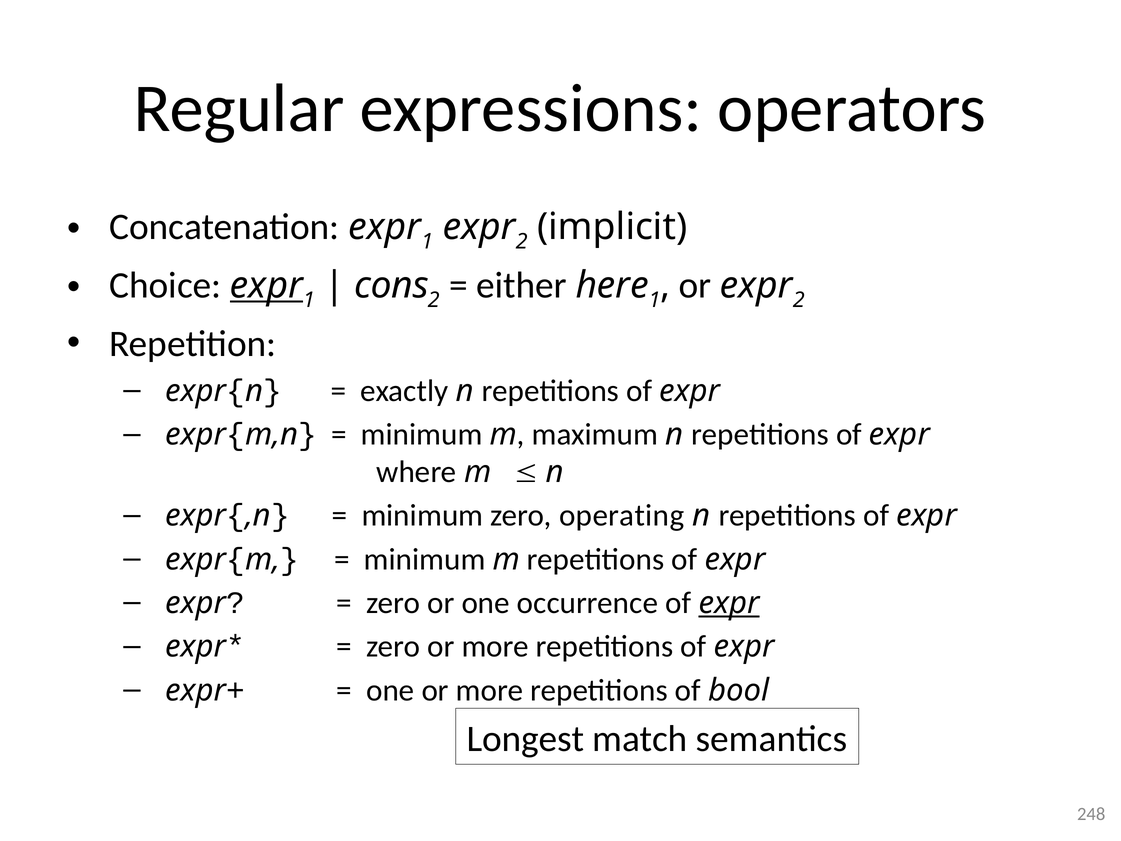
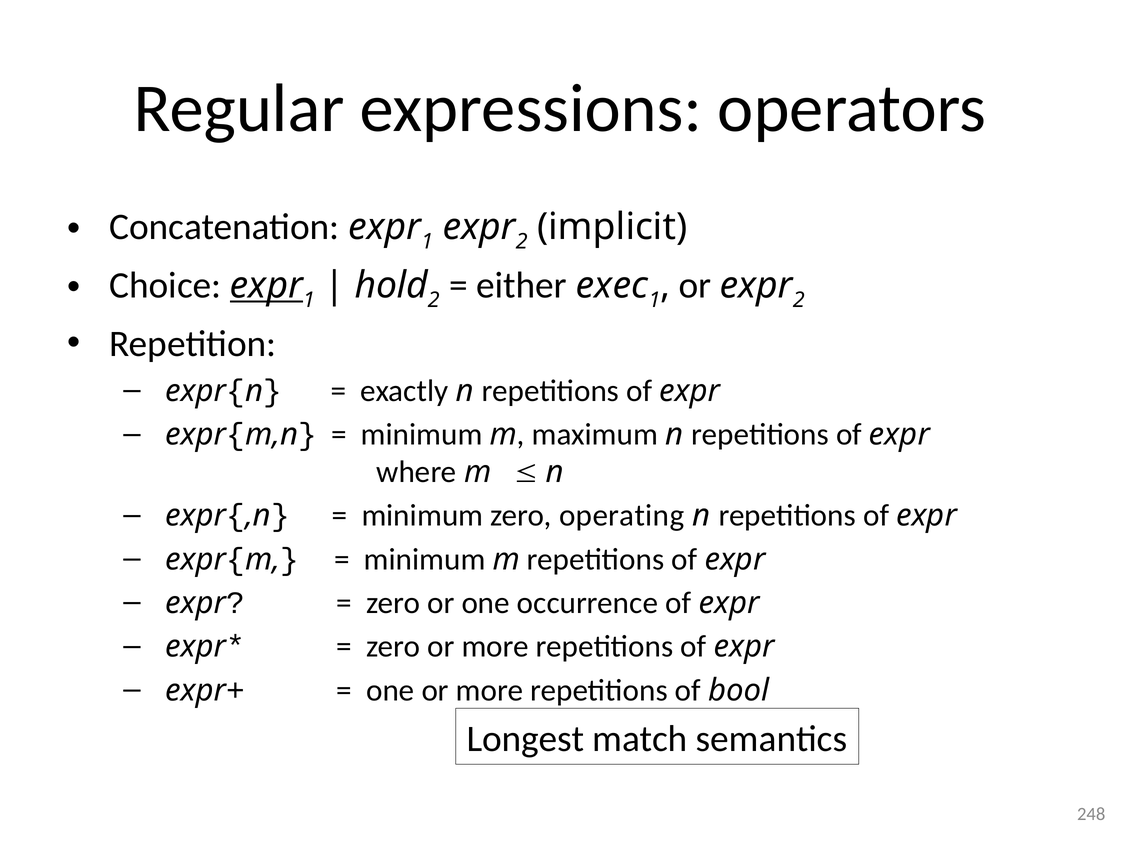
cons: cons -> hold (391, 285)
here: here -> exec (612, 285)
expr underline: present -> none (729, 603)
